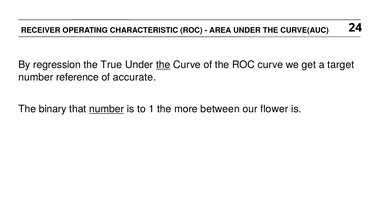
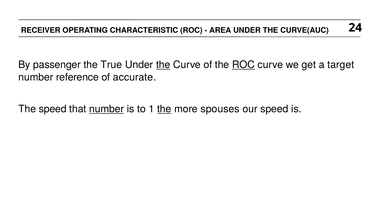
regression: regression -> passenger (57, 65)
ROC underline: none -> present (243, 65)
The binary: binary -> speed (53, 109)
the underline: none -> present (164, 109)
between: between -> spouses (220, 109)
our flower: flower -> speed (274, 109)
